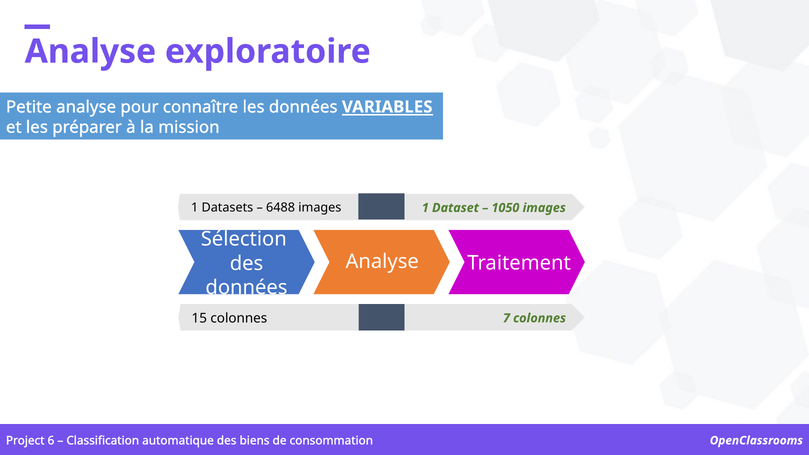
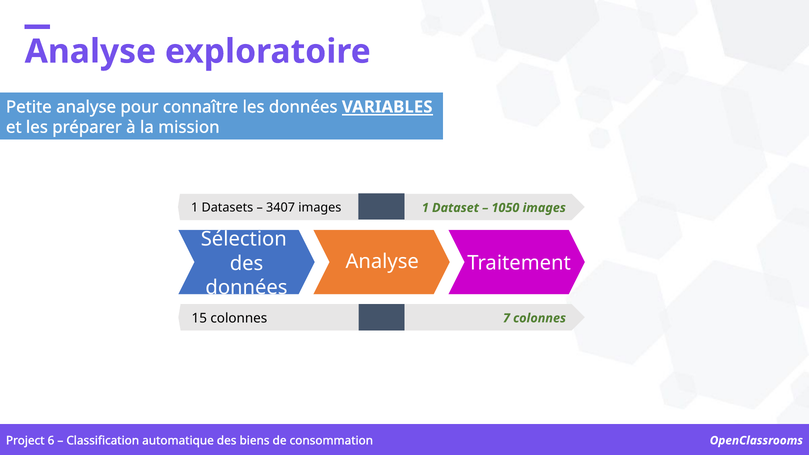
6488: 6488 -> 3407 (281, 208)
